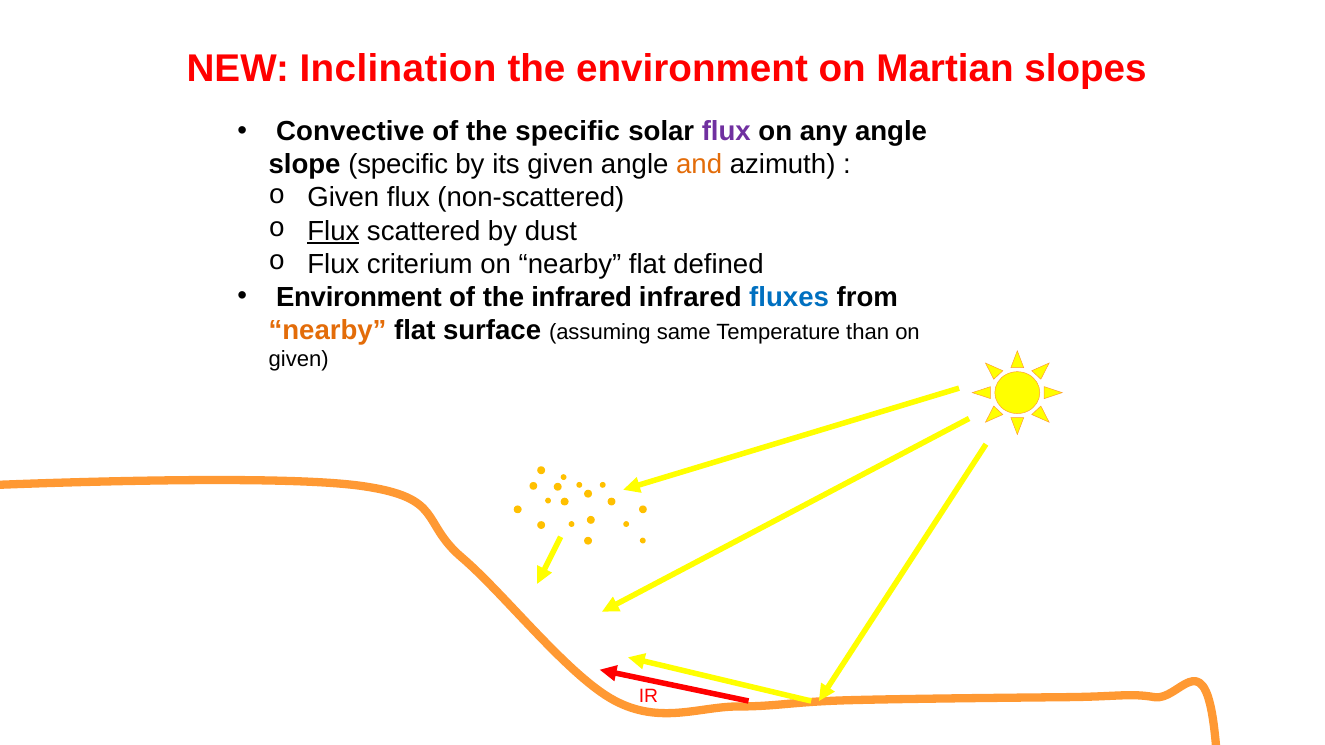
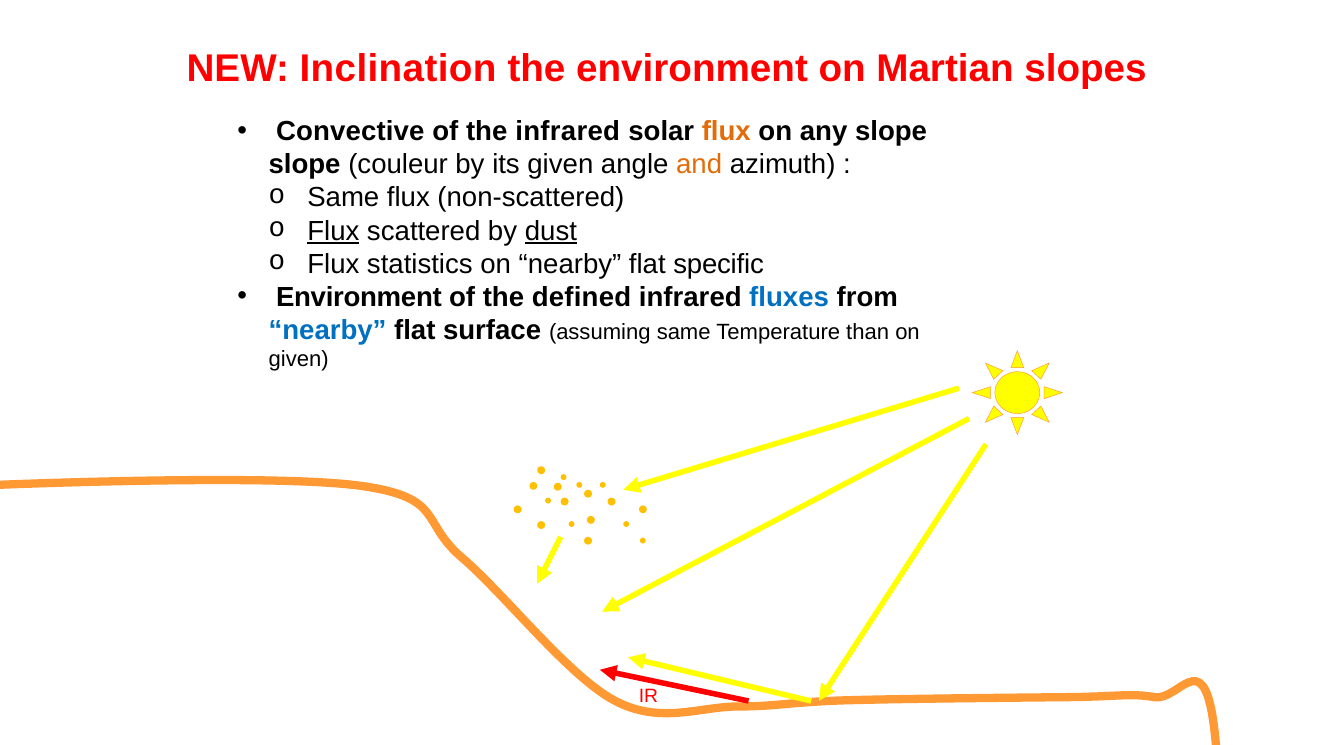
the specific: specific -> infrared (568, 132)
flux colour: purple -> orange (726, 132)
any angle: angle -> slope (891, 132)
slope specific: specific -> couleur (398, 165)
Given: Given -> Same (343, 198)
dust underline: none -> present (551, 231)
criterium: criterium -> statistics (420, 264)
defined: defined -> specific (719, 264)
the infrared: infrared -> defined (581, 297)
nearby colour: orange -> blue (328, 330)
